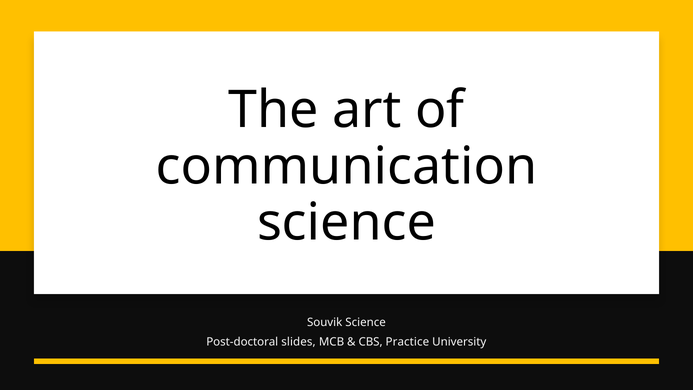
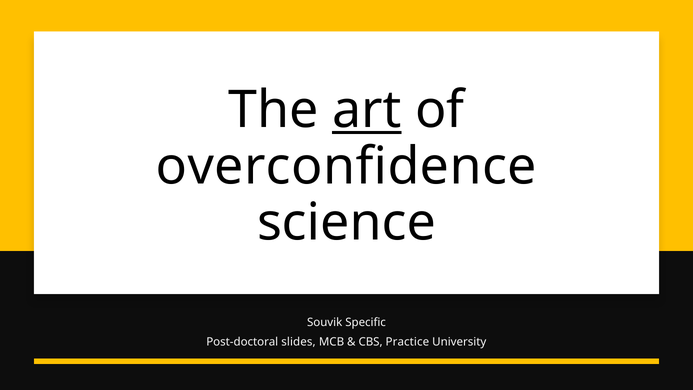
art underline: none -> present (367, 110)
communication: communication -> overconfidence (346, 166)
Souvik Science: Science -> Specific (366, 322)
